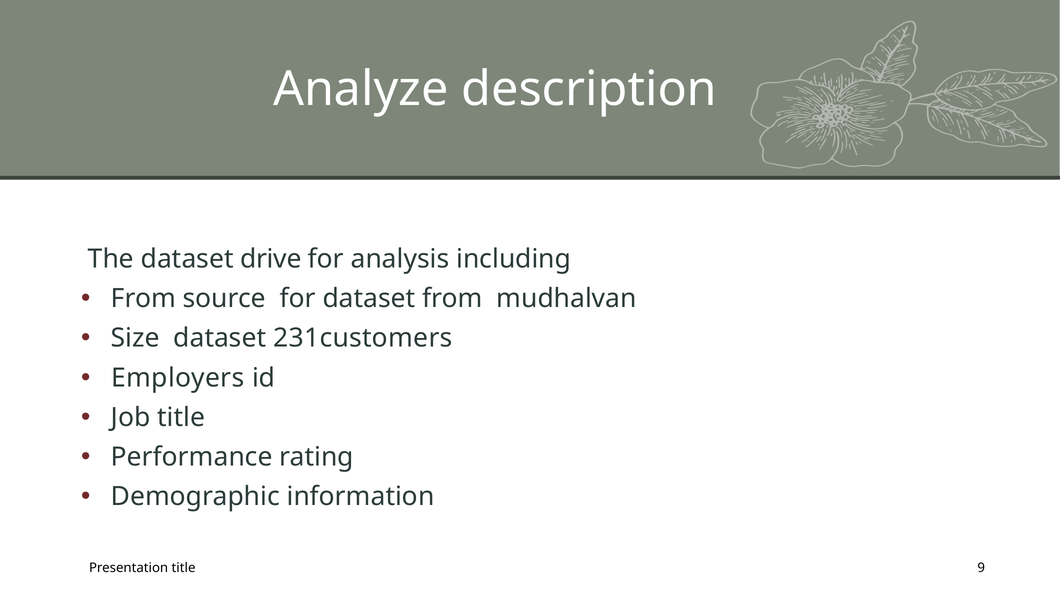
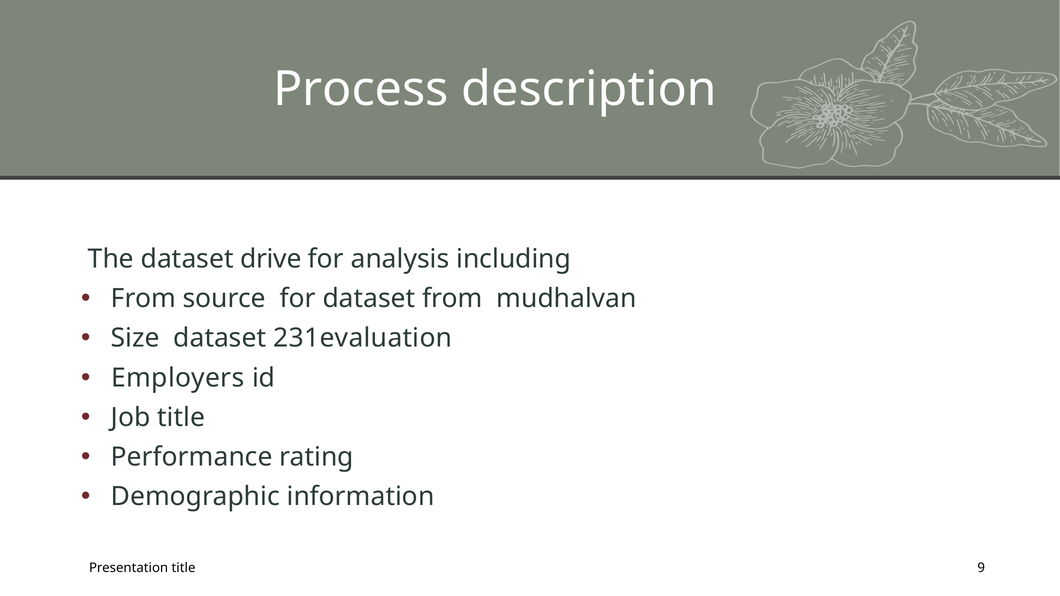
Analyze: Analyze -> Process (361, 89)
231customers: 231customers -> 231evaluation (363, 338)
